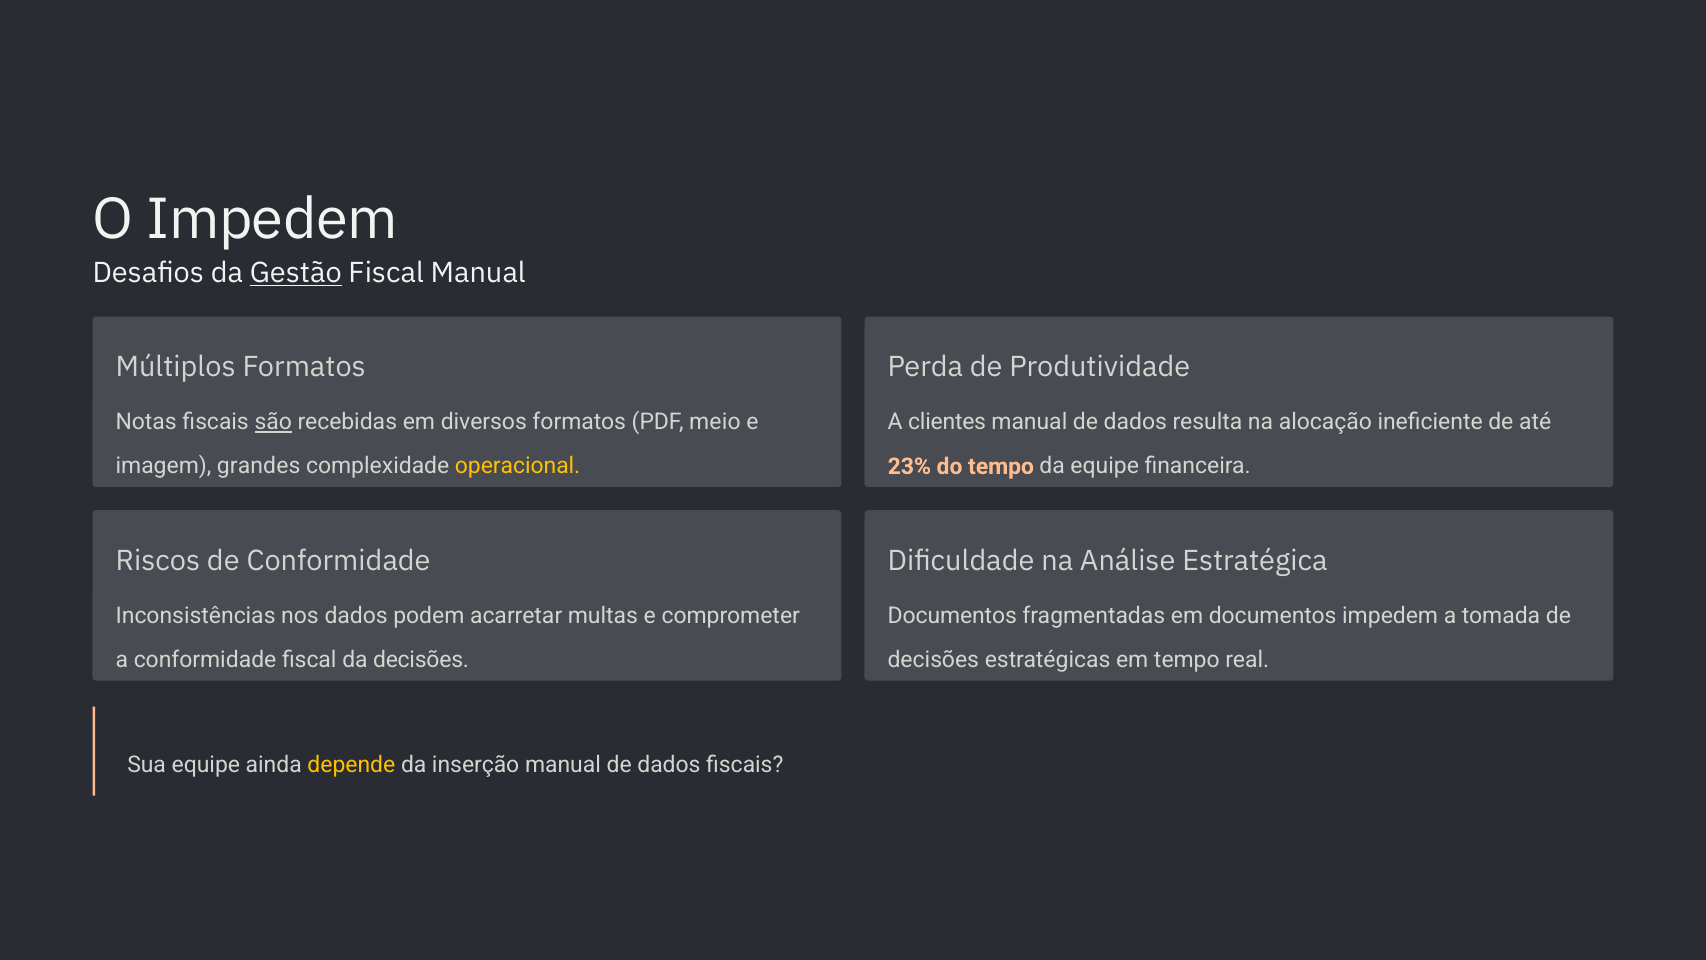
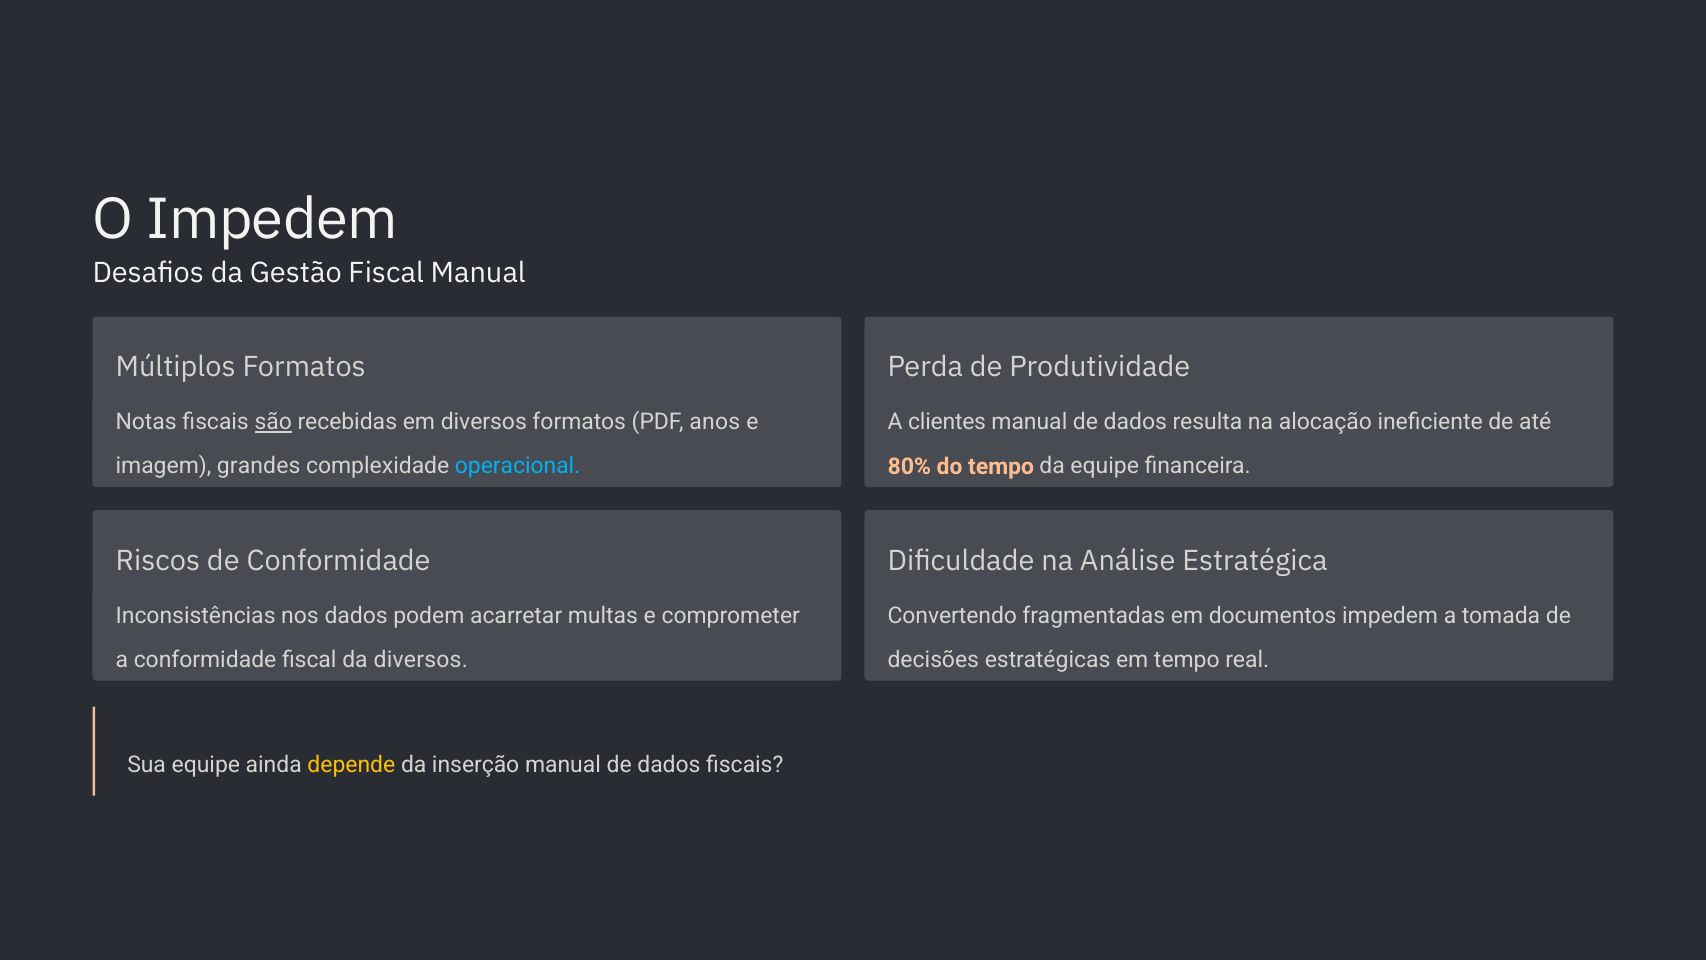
Gestão underline: present -> none (296, 273)
meio: meio -> anos (715, 422)
operacional colour: yellow -> light blue (518, 466)
23%: 23% -> 80% (909, 466)
Documentos: Documentos -> Convertendo (952, 615)
da decisões: decisões -> diversos (421, 660)
